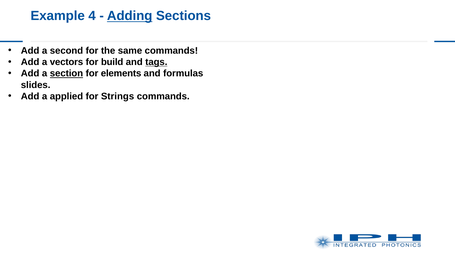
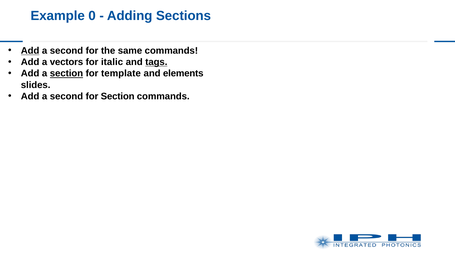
4: 4 -> 0 (92, 16)
Adding underline: present -> none (130, 16)
Add underline: none -> present (30, 51)
build: build -> italic (112, 62)
elements: elements -> template (121, 73)
formulas: formulas -> elements (183, 73)
applied: applied -> second (66, 96)
for Strings: Strings -> Section (118, 96)
